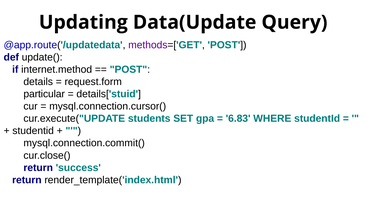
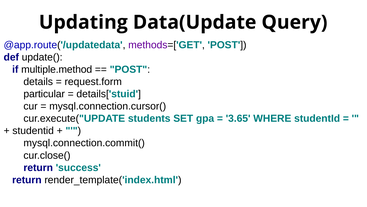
internet.method: internet.method -> multiple.method (57, 69)
6.83: 6.83 -> 3.65 (238, 118)
